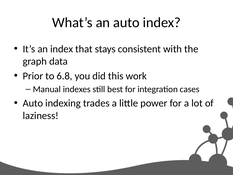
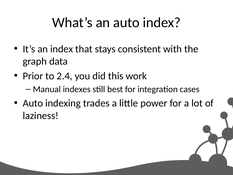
6.8: 6.8 -> 2.4 (64, 76)
